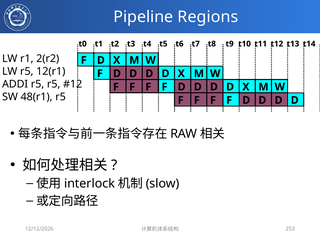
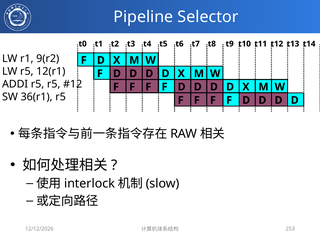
Regions: Regions -> Selector (208, 17)
2(r2: 2(r2 -> 9(r2 (48, 59)
48(r1: 48(r1 -> 36(r1 (37, 97)
